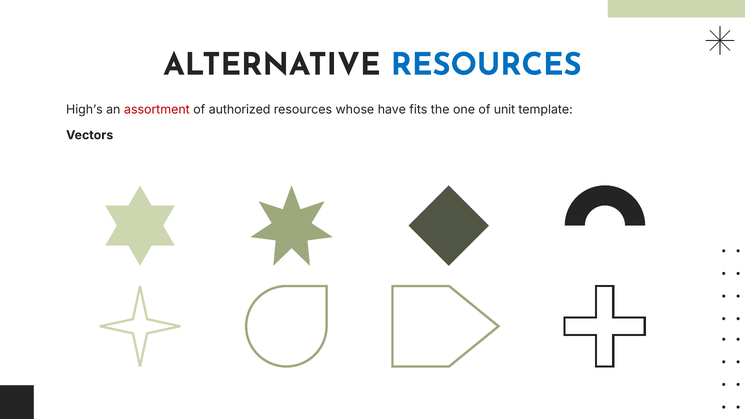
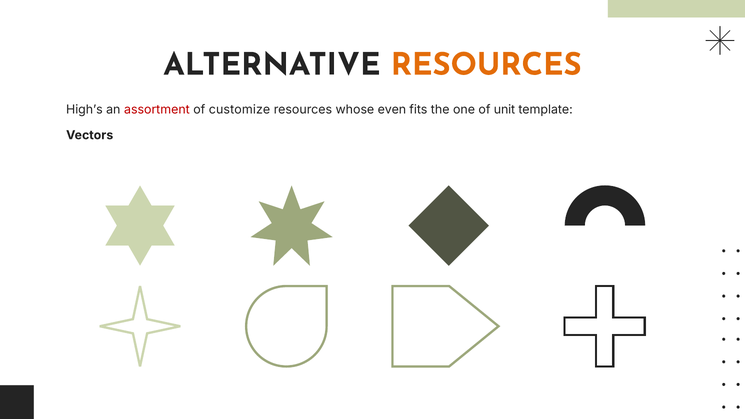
RESOURCES colour: blue -> orange (486, 64)
authorized: authorized -> customize (240, 110)
have: have -> even (392, 110)
